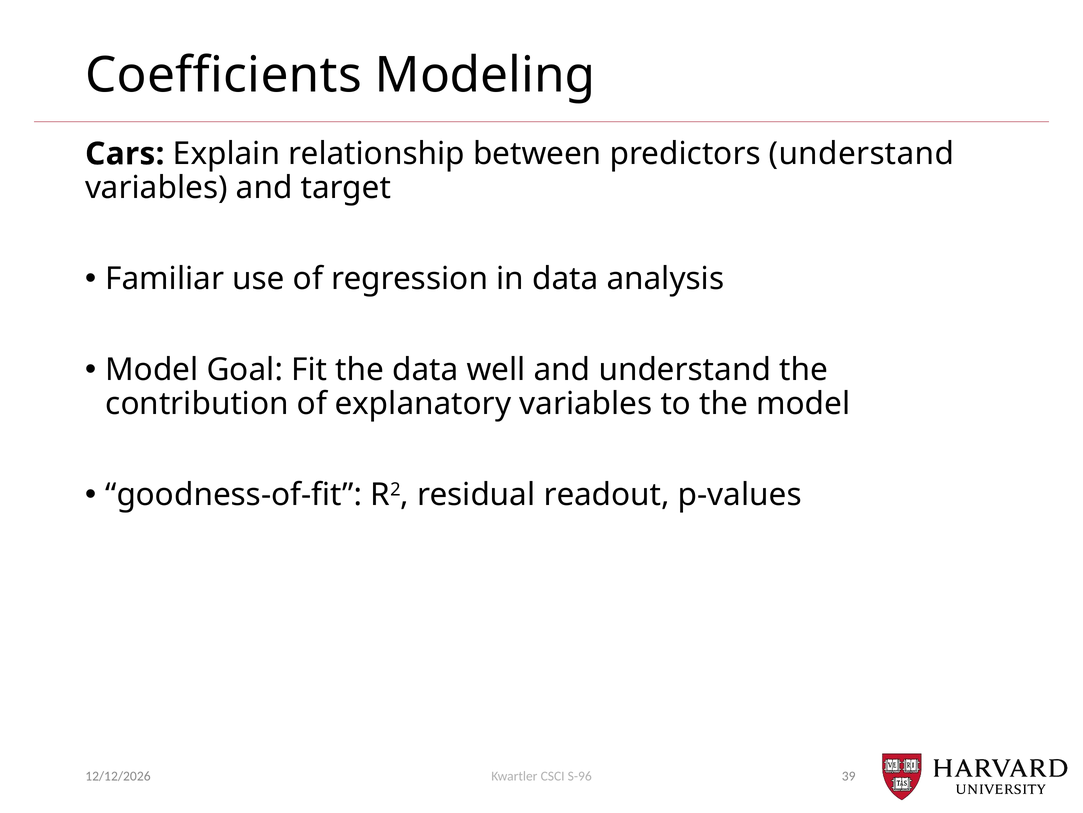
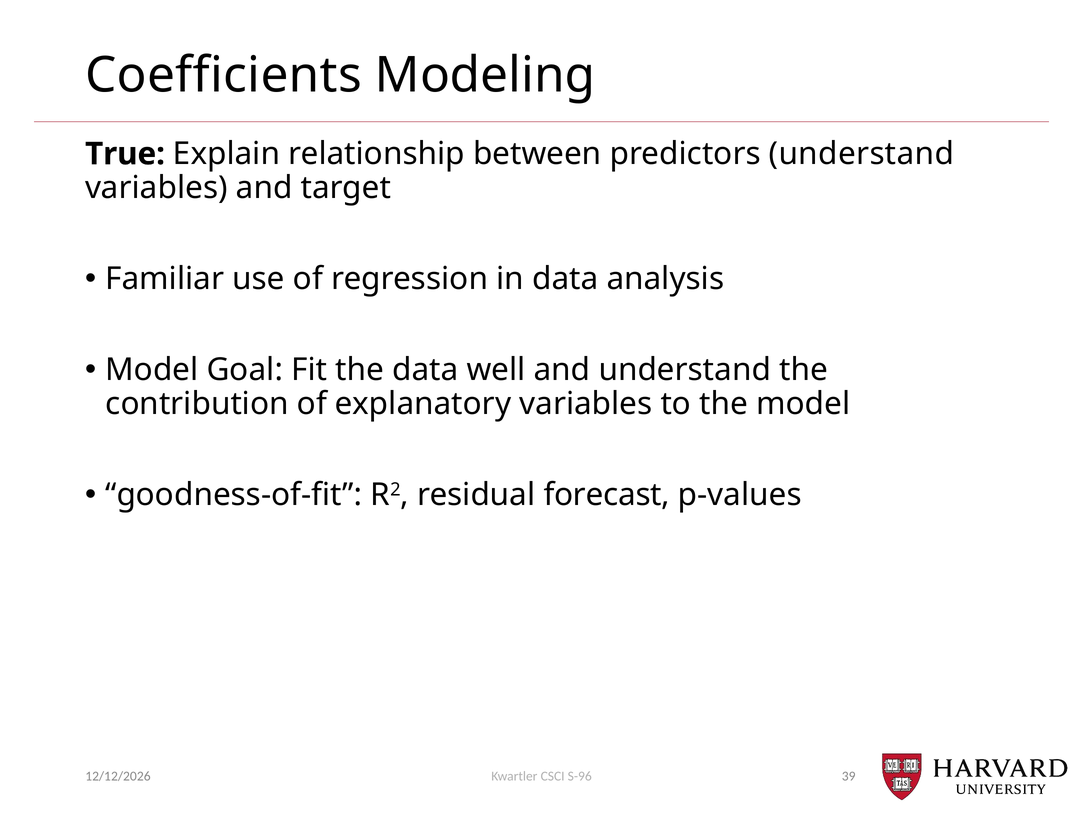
Cars: Cars -> True (125, 154)
readout: readout -> forecast (607, 494)
